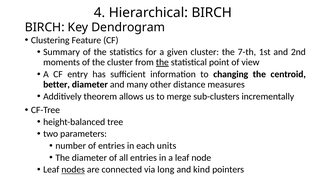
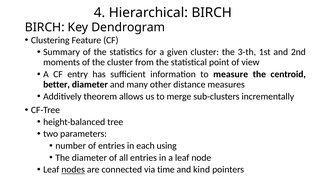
7-th: 7-th -> 3-th (247, 52)
the underline: present -> none (162, 62)
changing: changing -> measure (231, 74)
units: units -> using (167, 146)
long: long -> time (166, 170)
